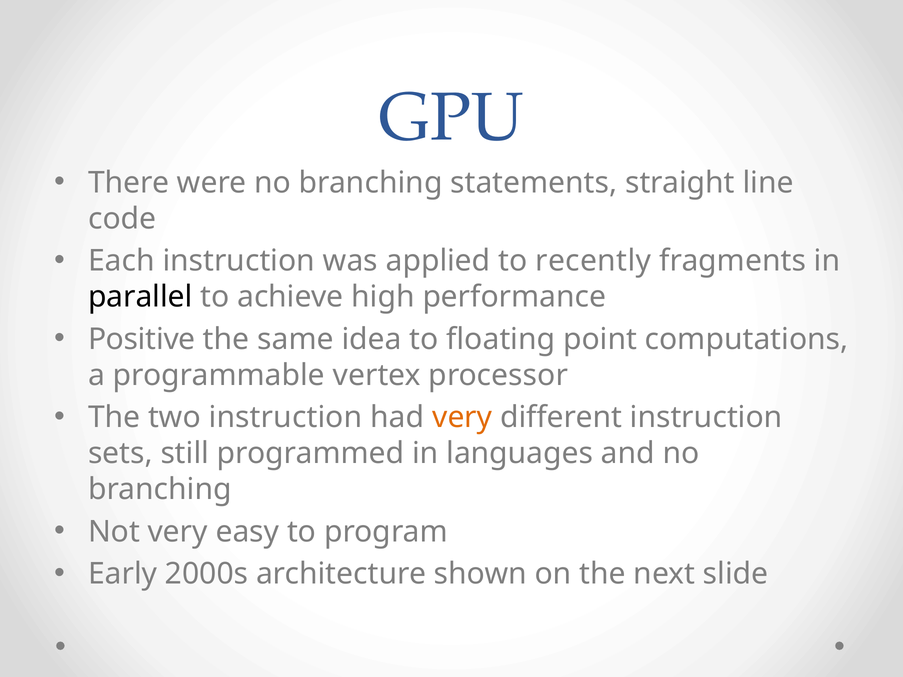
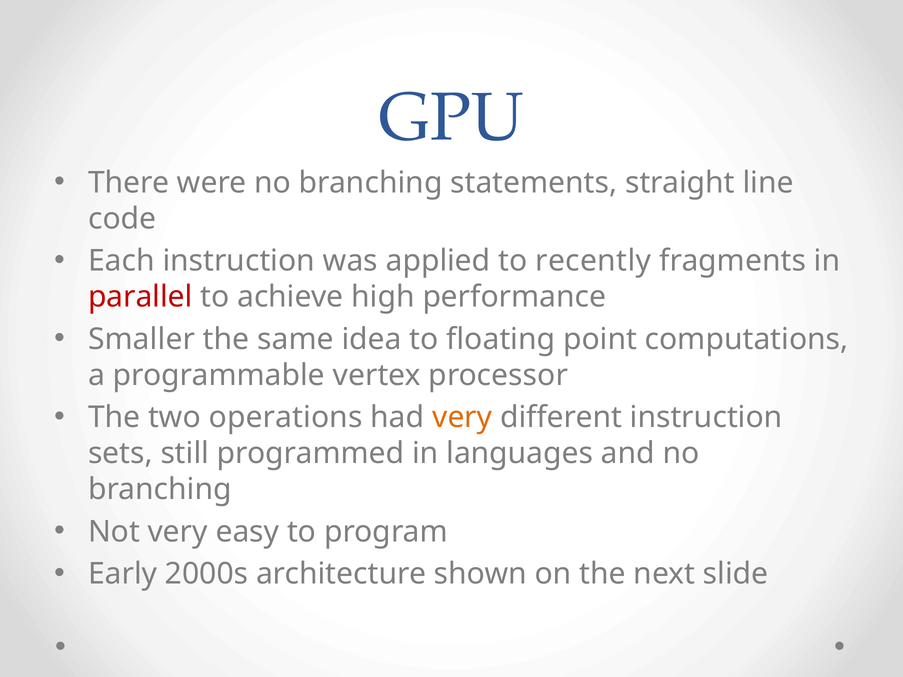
parallel colour: black -> red (140, 297)
Positive: Positive -> Smaller (142, 339)
two instruction: instruction -> operations (286, 417)
